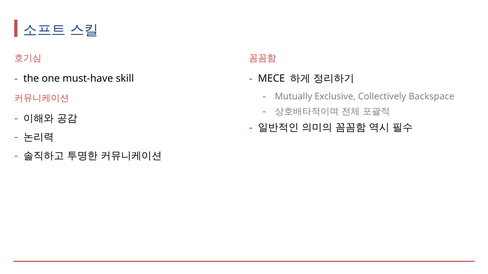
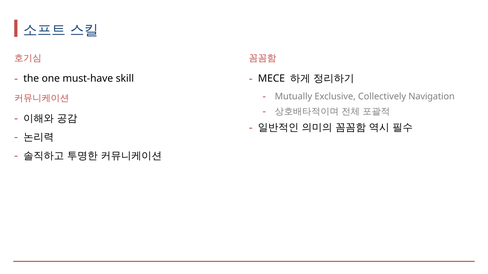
Backspace: Backspace -> Navigation (432, 97)
